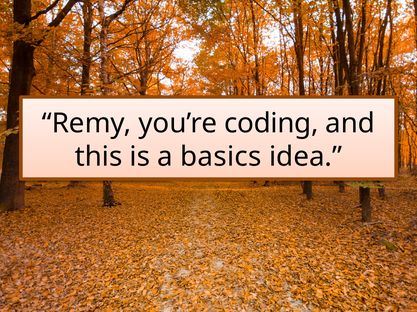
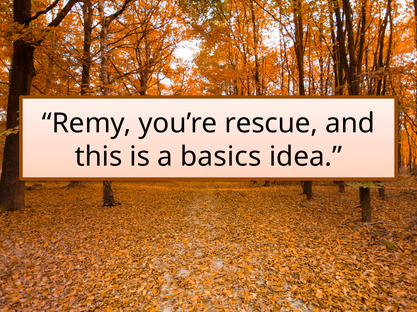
coding: coding -> rescue (271, 124)
